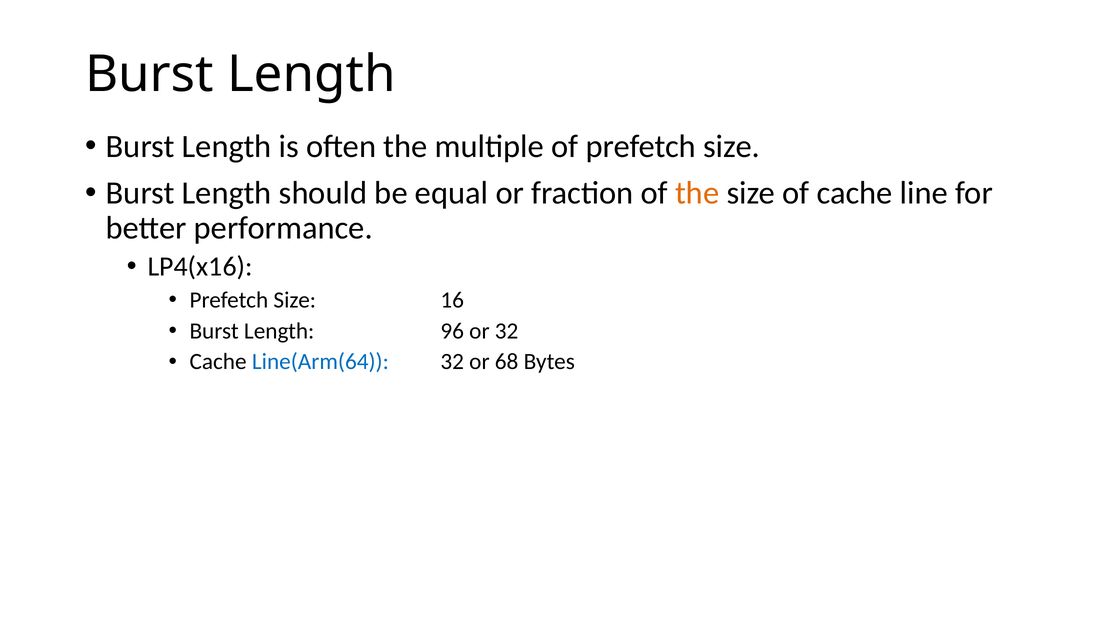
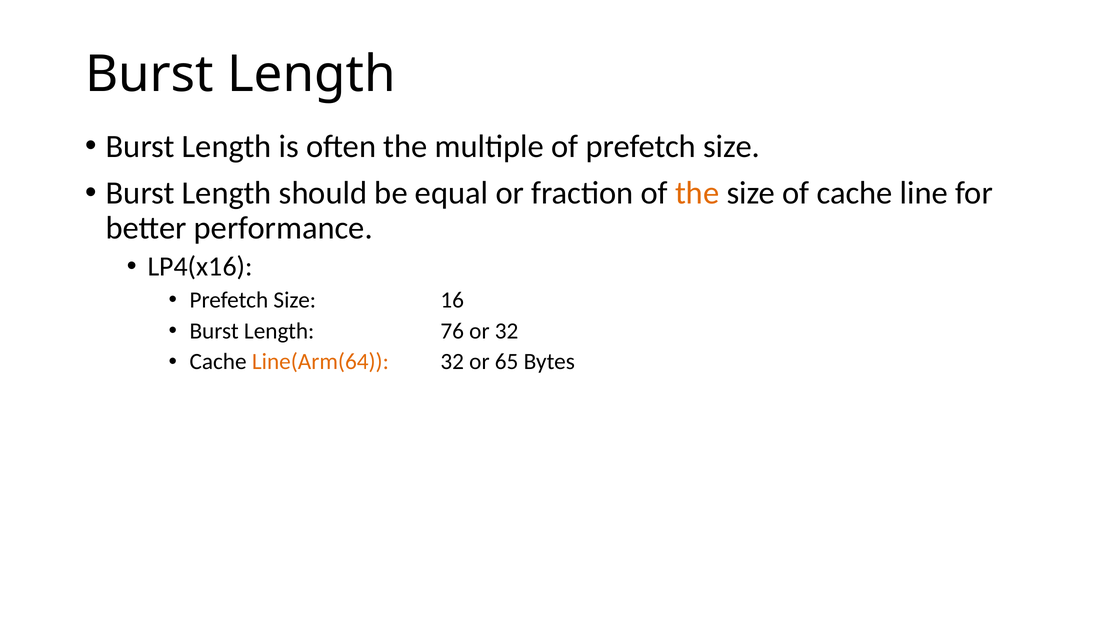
96: 96 -> 76 (452, 331)
Line(Arm(64 colour: blue -> orange (320, 362)
68: 68 -> 65 (507, 362)
